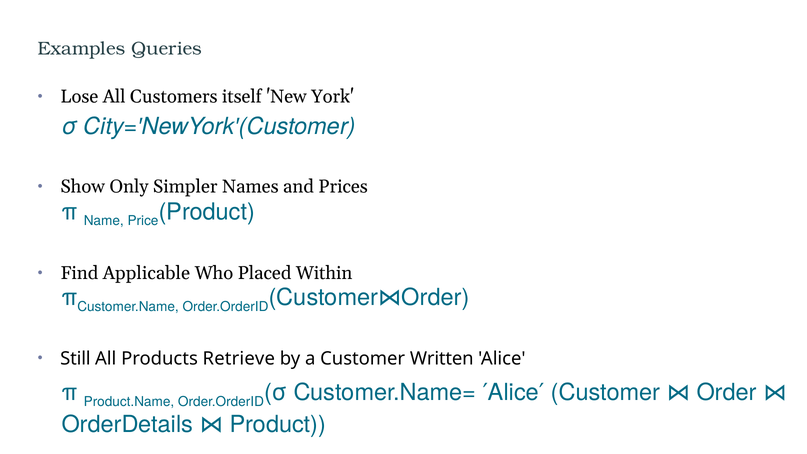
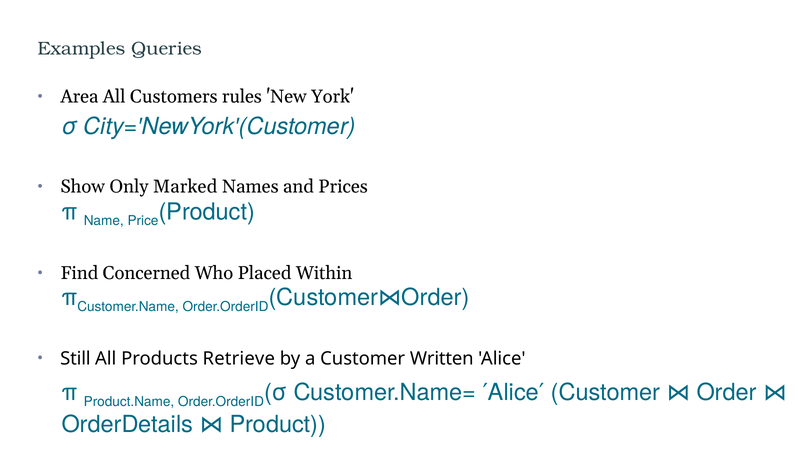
Lose: Lose -> Area (79, 97)
itself: itself -> rules (242, 97)
Simpler: Simpler -> Marked (185, 187)
Applicable: Applicable -> Concerned (146, 273)
